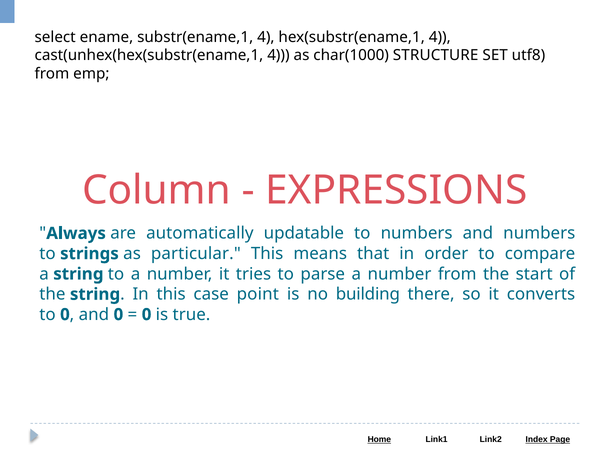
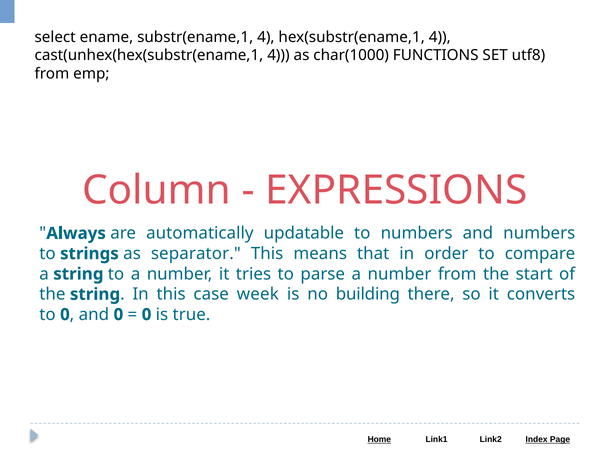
STRUCTURE: STRUCTURE -> FUNCTIONS (436, 55)
particular: particular -> separator (196, 254)
point: point -> week (258, 295)
